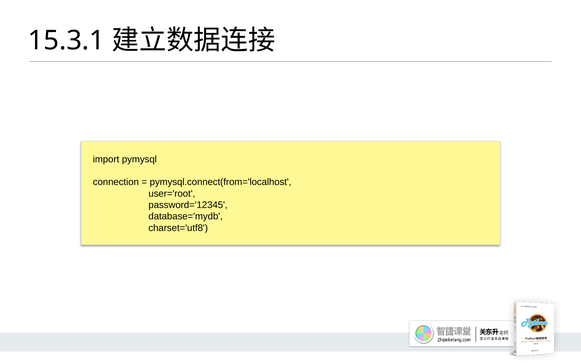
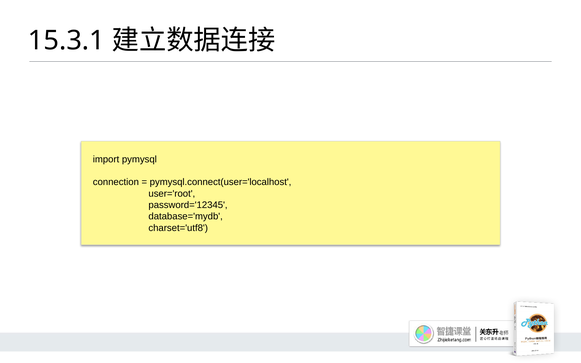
pymysql.connect(from='localhost: pymysql.connect(from='localhost -> pymysql.connect(user='localhost (221, 182)
